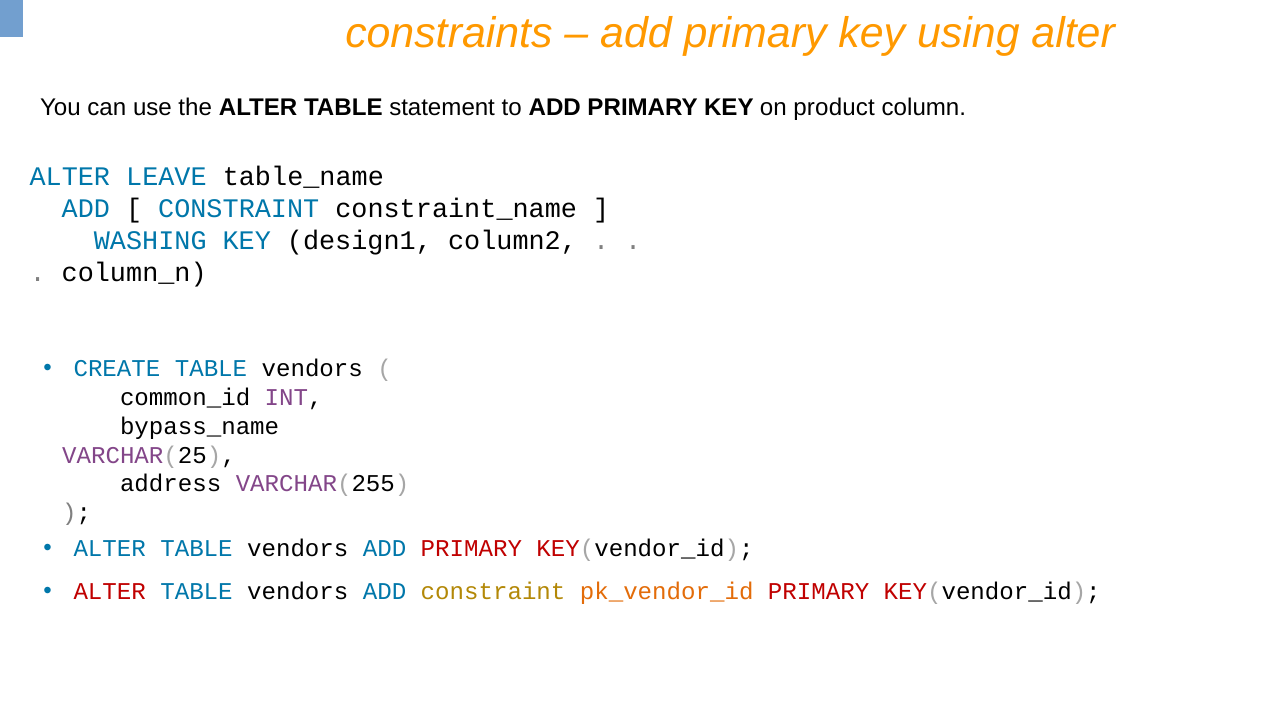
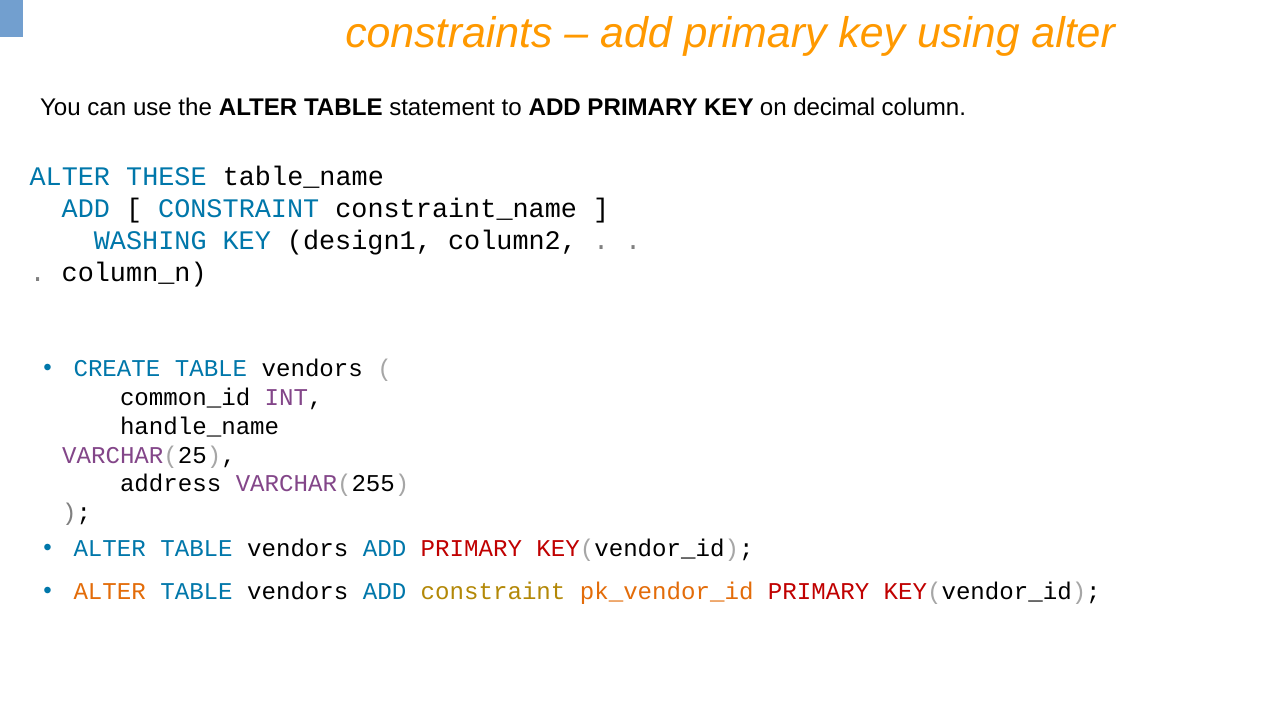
product: product -> decimal (834, 107)
LEAVE: LEAVE -> THESE (166, 176)
bypass_name: bypass_name -> handle_name (200, 426)
ALTER colour: red -> orange (110, 592)
